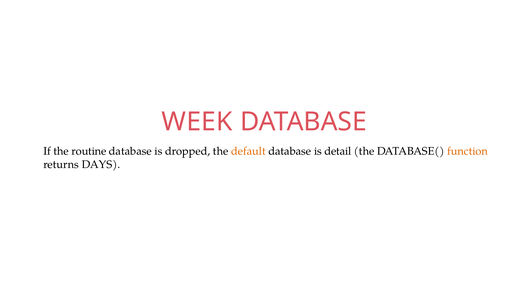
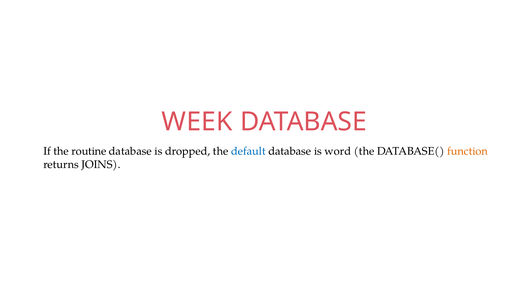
default colour: orange -> blue (248, 151)
detail: detail -> word (338, 151)
DAYS: DAYS -> JOINS (101, 164)
